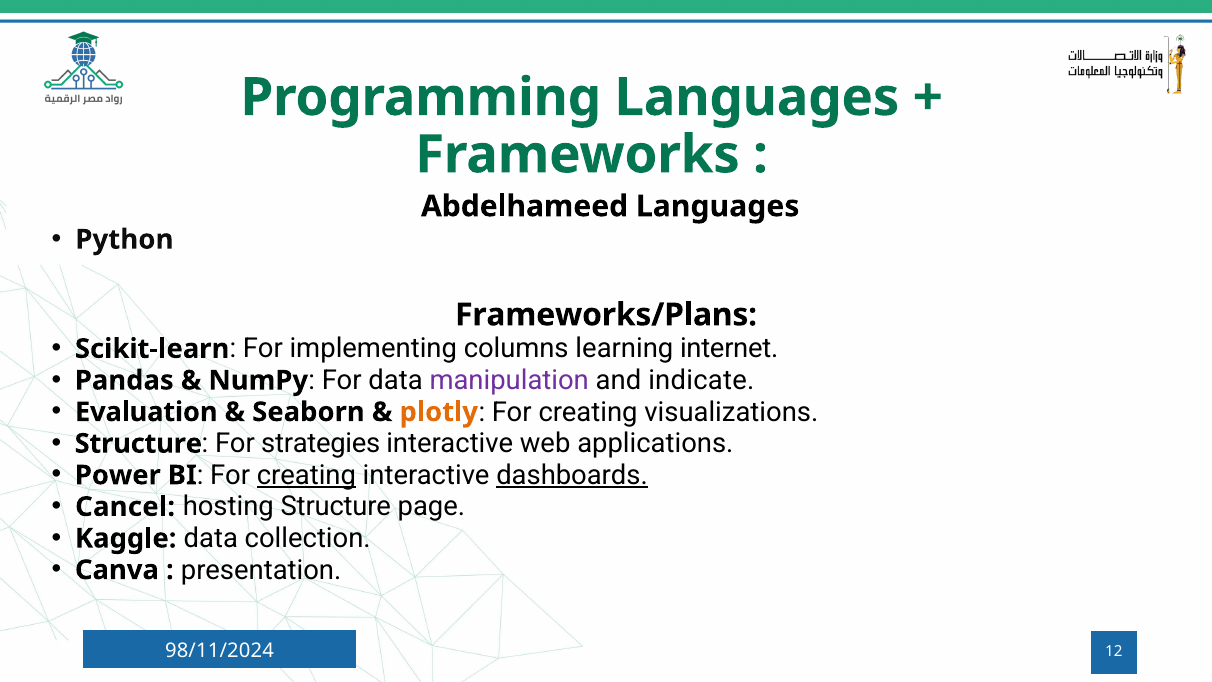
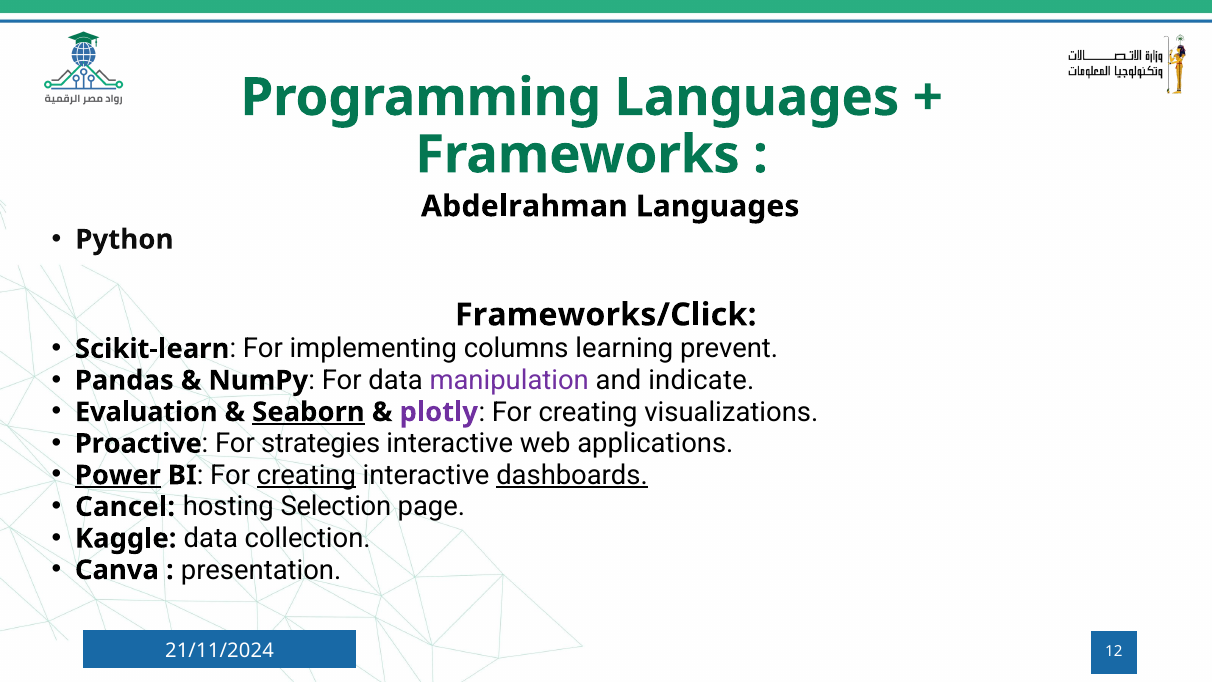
Abdelhameed: Abdelhameed -> Abdelrahman (524, 206)
Frameworks/Plans: Frameworks/Plans -> Frameworks/Click (606, 315)
internet: internet -> prevent (729, 349)
Seaborn underline: none -> present (308, 412)
plotly colour: orange -> purple (439, 412)
Structure: Structure -> Proactive (138, 443)
Power underline: none -> present (118, 475)
hosting Structure: Structure -> Selection (336, 507)
98/11/2024: 98/11/2024 -> 21/11/2024 (220, 651)
